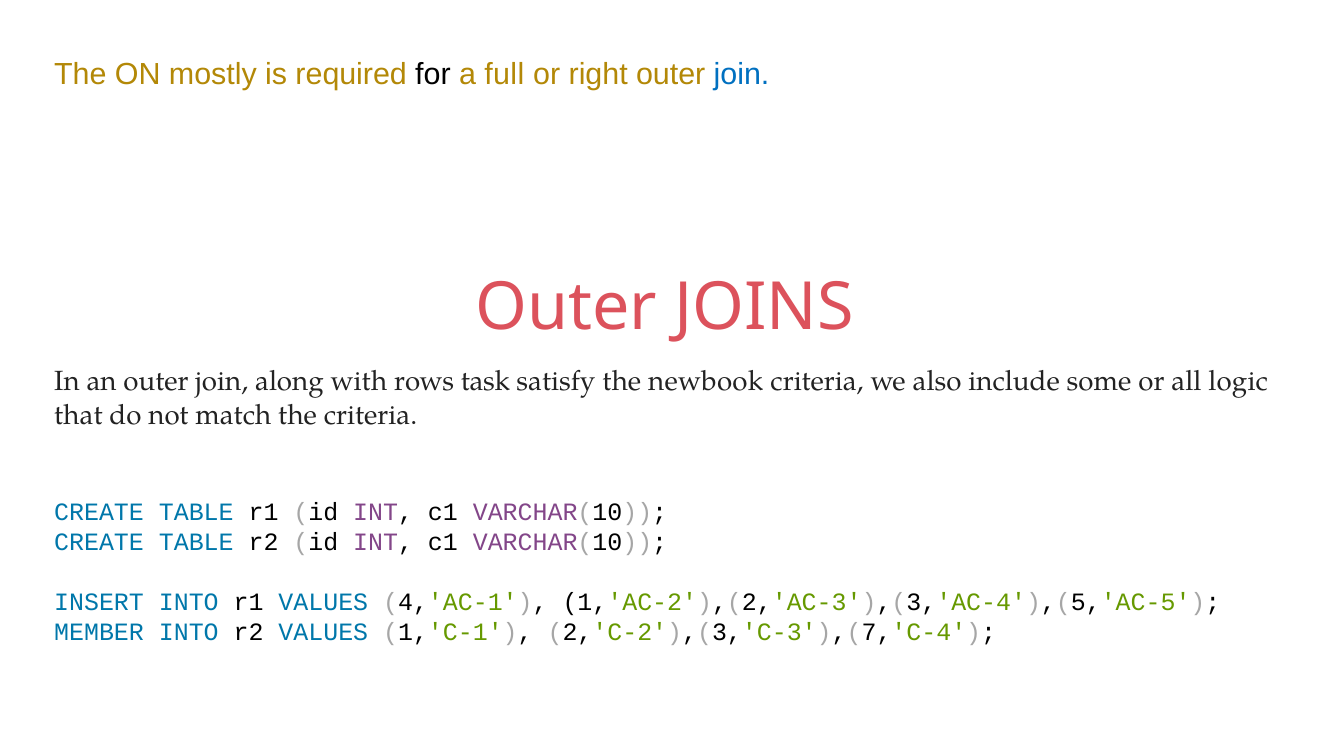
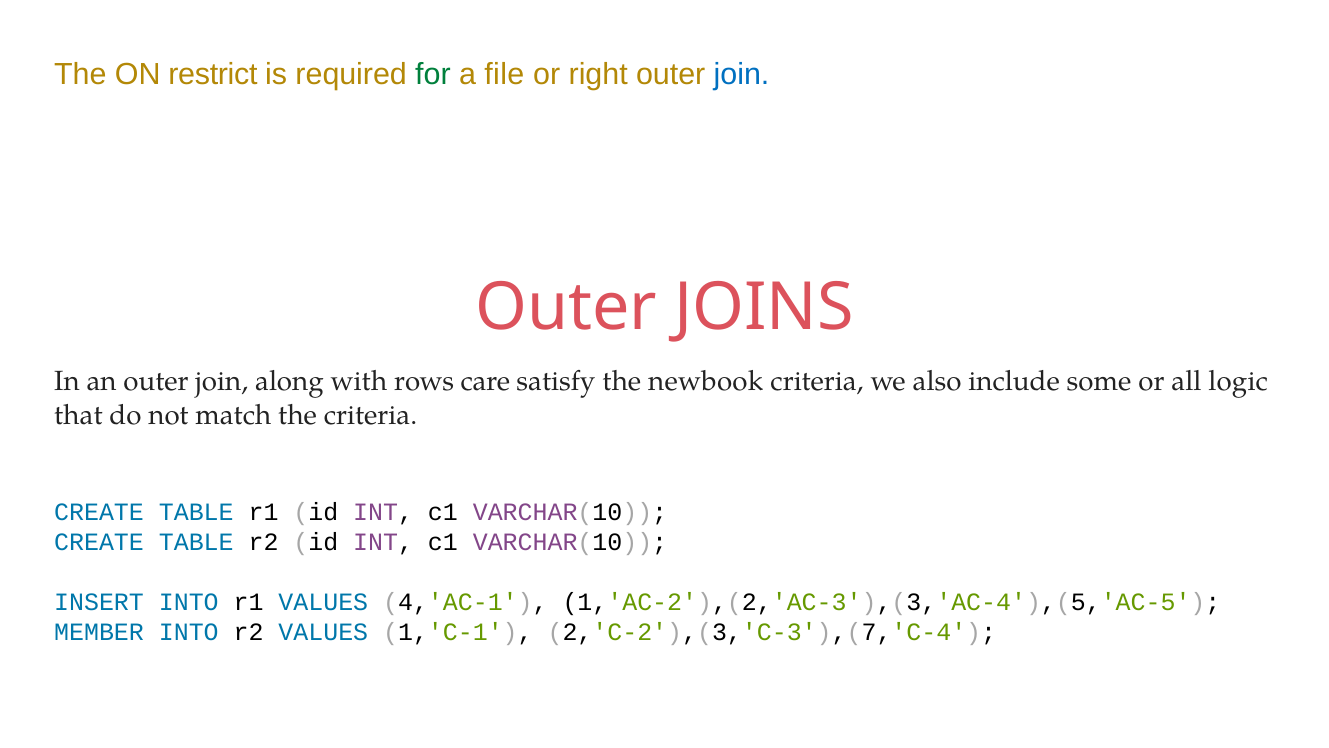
mostly: mostly -> restrict (213, 74)
for colour: black -> green (433, 74)
full: full -> file (504, 74)
task: task -> care (485, 381)
